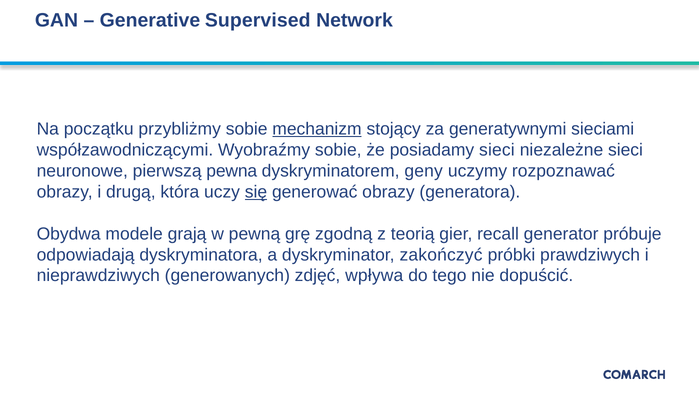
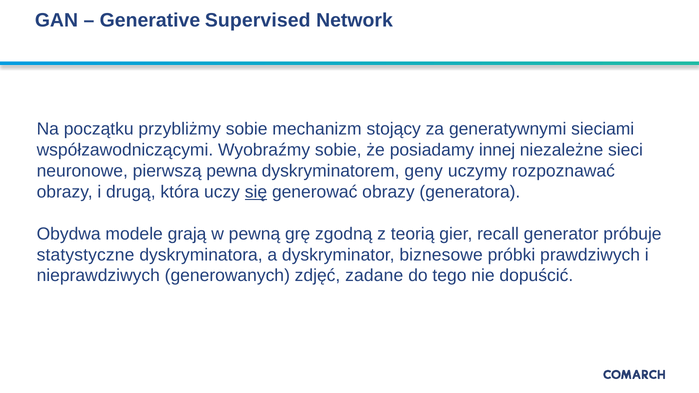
mechanizm underline: present -> none (317, 129)
posiadamy sieci: sieci -> innej (497, 150)
odpowiadają: odpowiadają -> statystyczne (86, 255)
zakończyć: zakończyć -> biznesowe (441, 255)
wpływa: wpływa -> zadane (374, 276)
